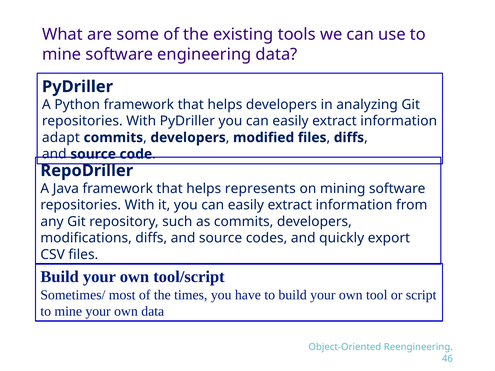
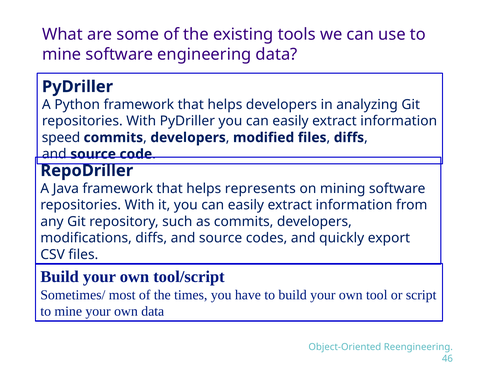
adapt: adapt -> speed (61, 138)
